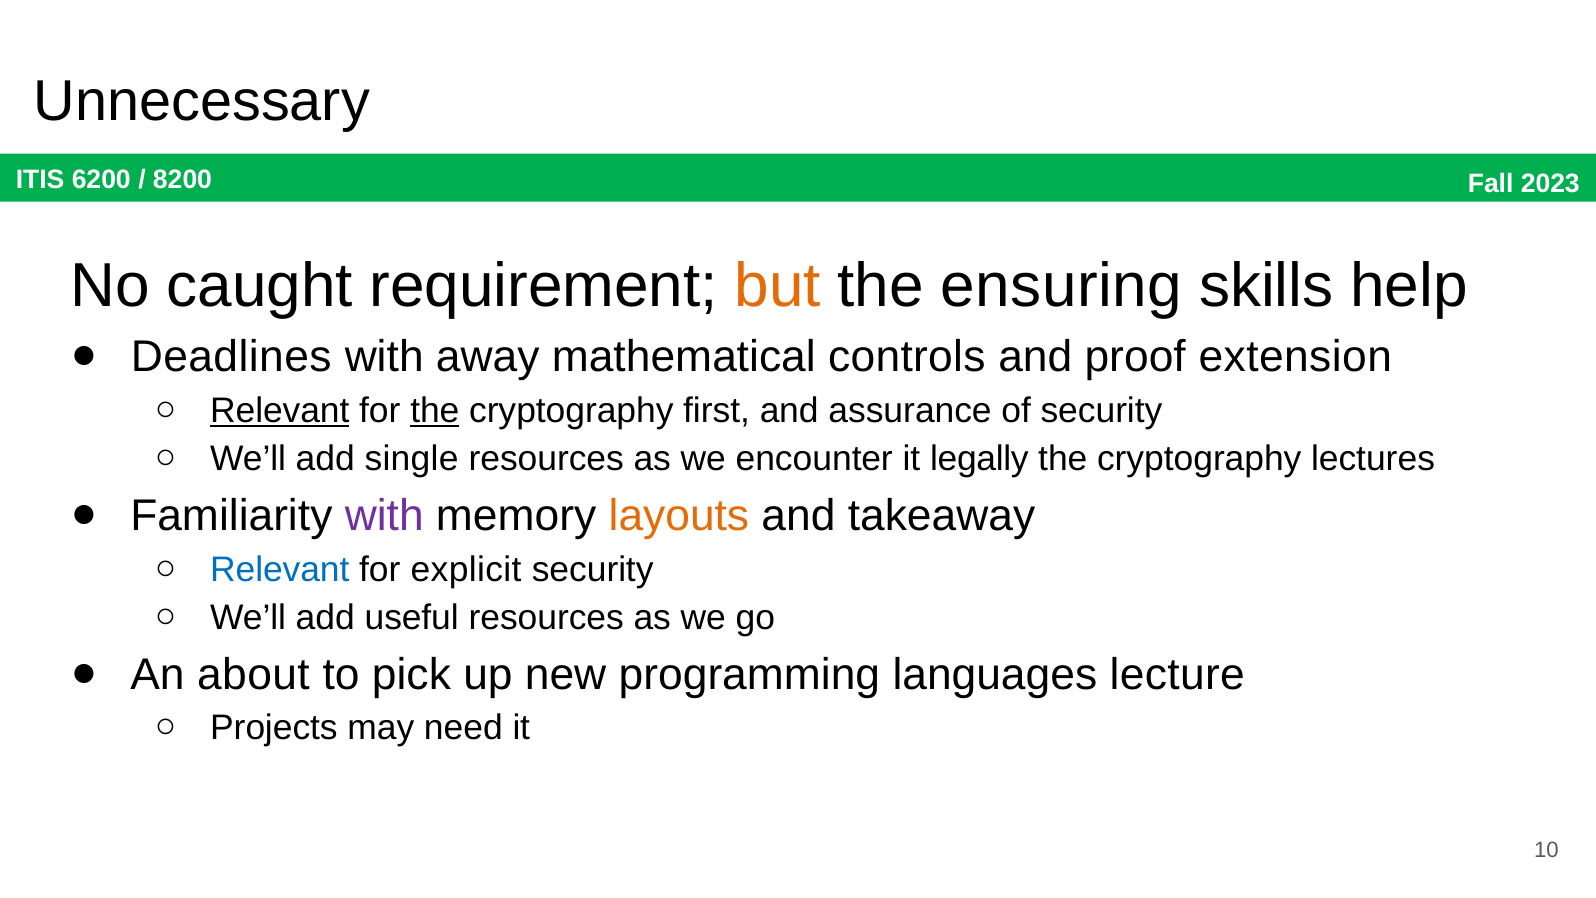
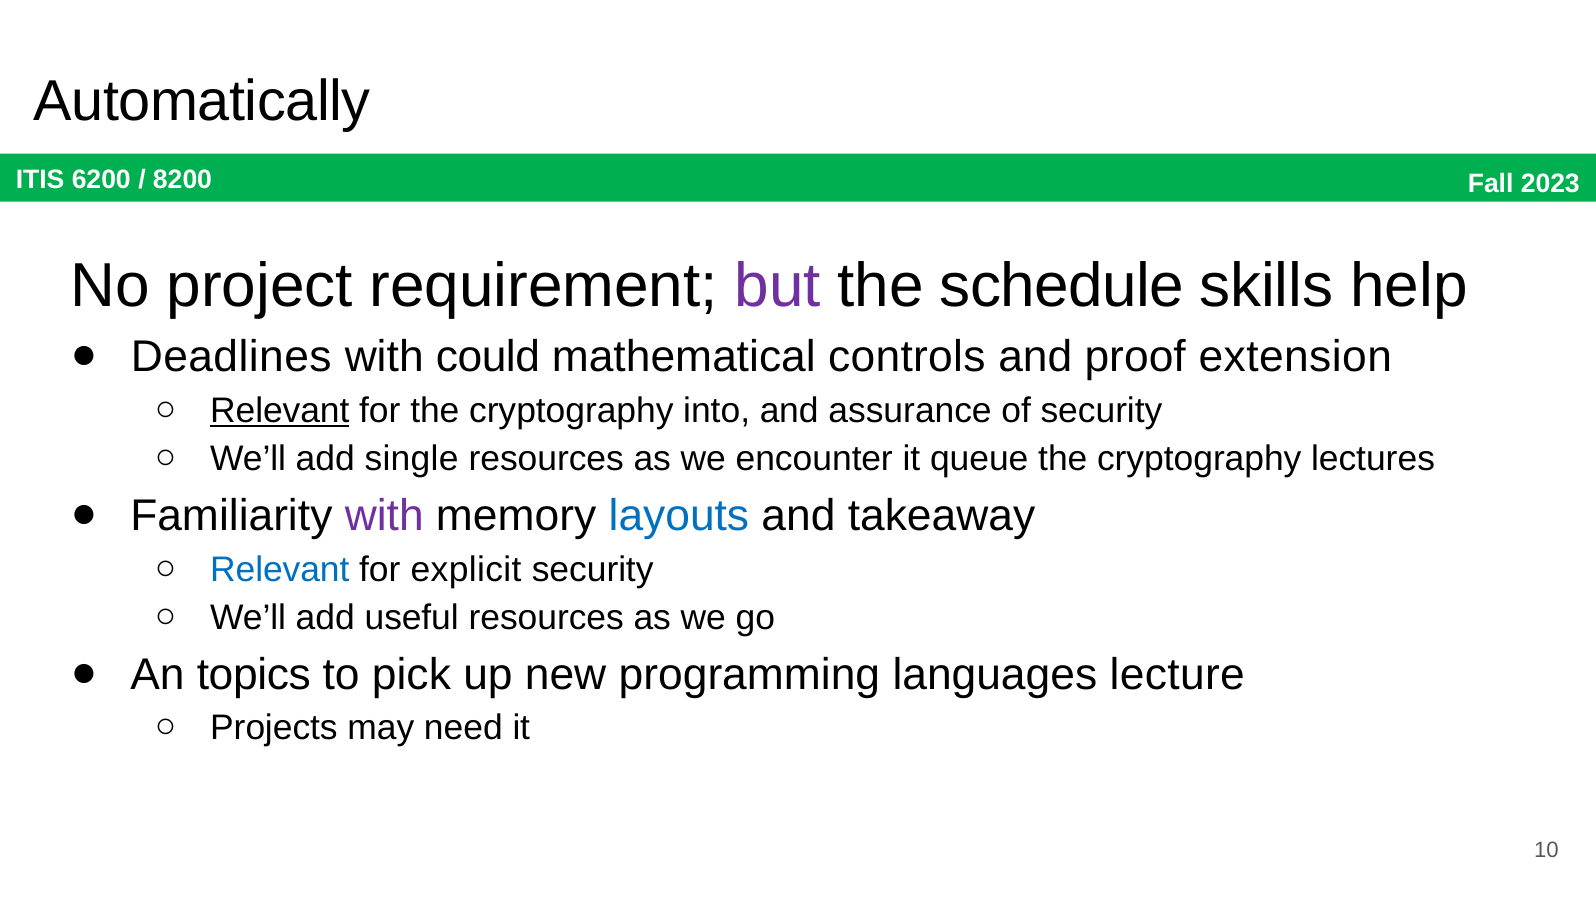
Unnecessary: Unnecessary -> Automatically (202, 102)
caught: caught -> project (260, 286)
but colour: orange -> purple (778, 286)
ensuring: ensuring -> schedule (1062, 286)
away: away -> could (488, 357)
the underline: present -> none (435, 410)
first: first -> into (717, 410)
legally: legally -> queue (979, 459)
layouts colour: orange -> blue (679, 516)
about: about -> topics (254, 675)
